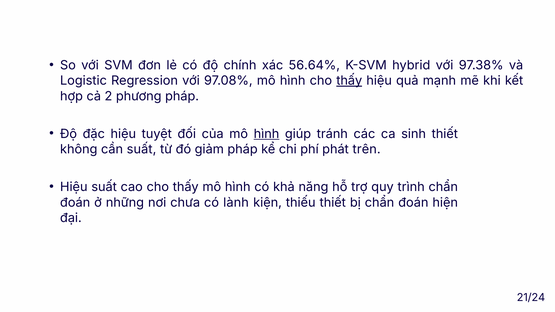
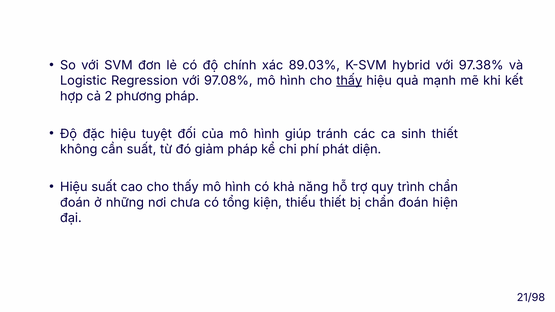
56.64%: 56.64% -> 89.03% (314, 65)
hình underline: present -> none (266, 134)
trên: trên -> diện (367, 149)
lành: lành -> tổng (236, 203)
21/24: 21/24 -> 21/98 (531, 298)
